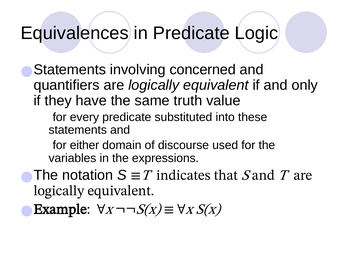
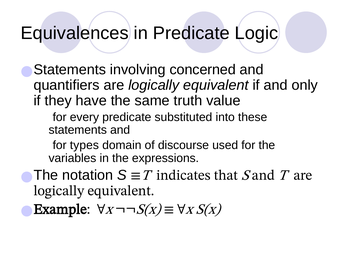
either: either -> types (84, 145)
